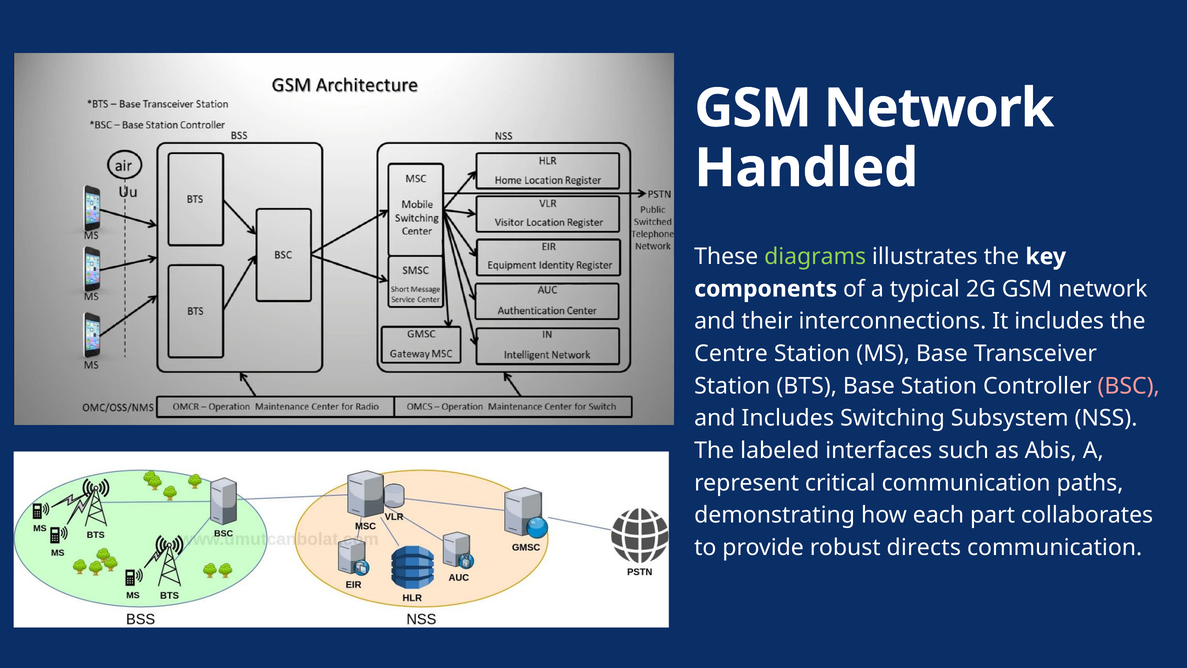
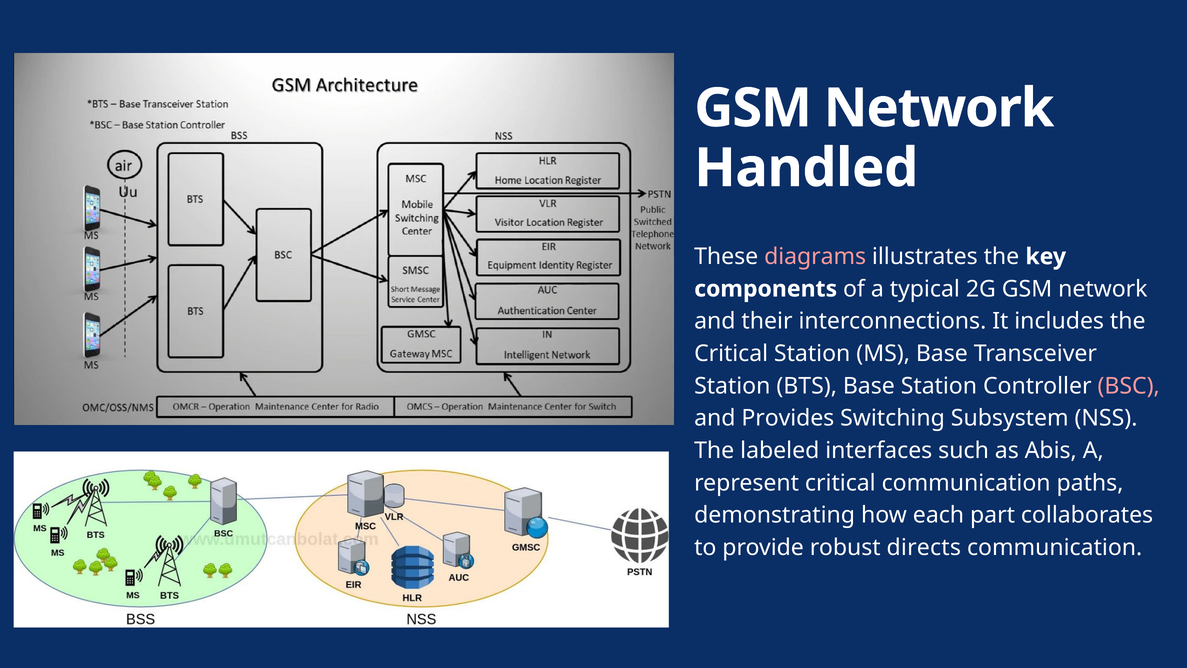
diagrams colour: light green -> pink (815, 256)
Centre: Centre -> Critical (731, 353)
and Includes: Includes -> Provides (788, 418)
